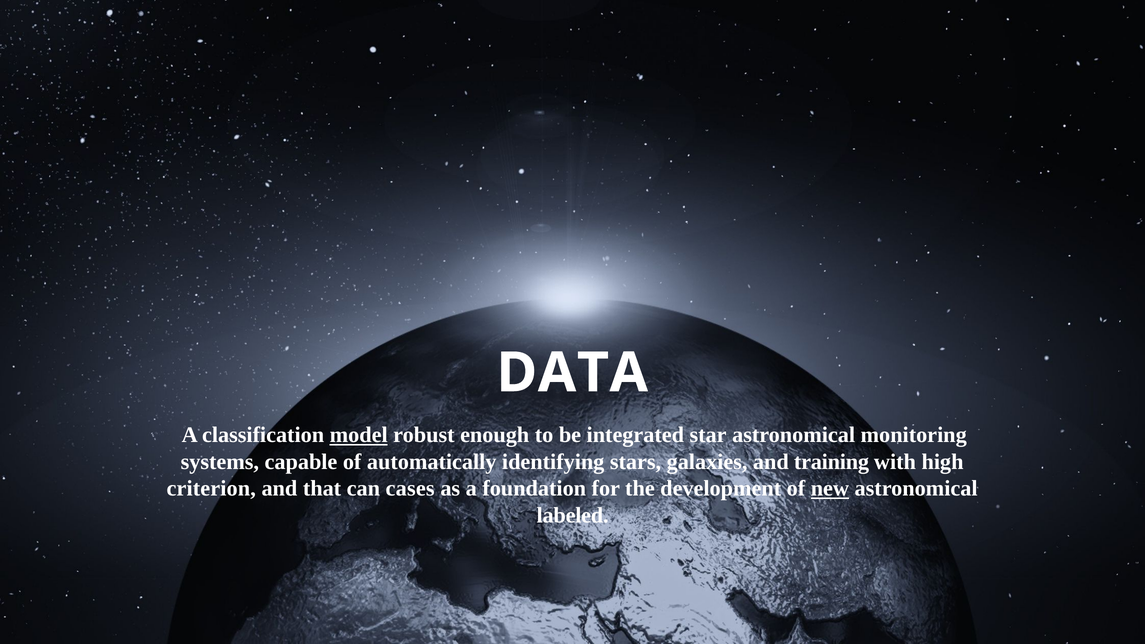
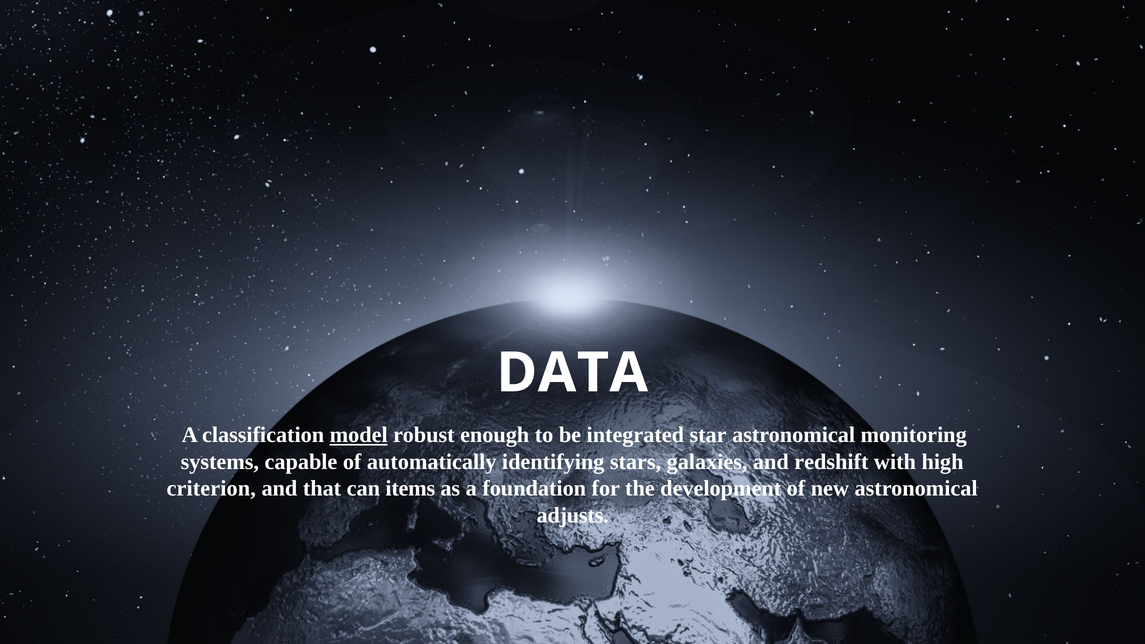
training: training -> redshift (831, 462)
cases: cases -> items (410, 489)
new underline: present -> none (830, 489)
labeled: labeled -> adjusts (573, 515)
